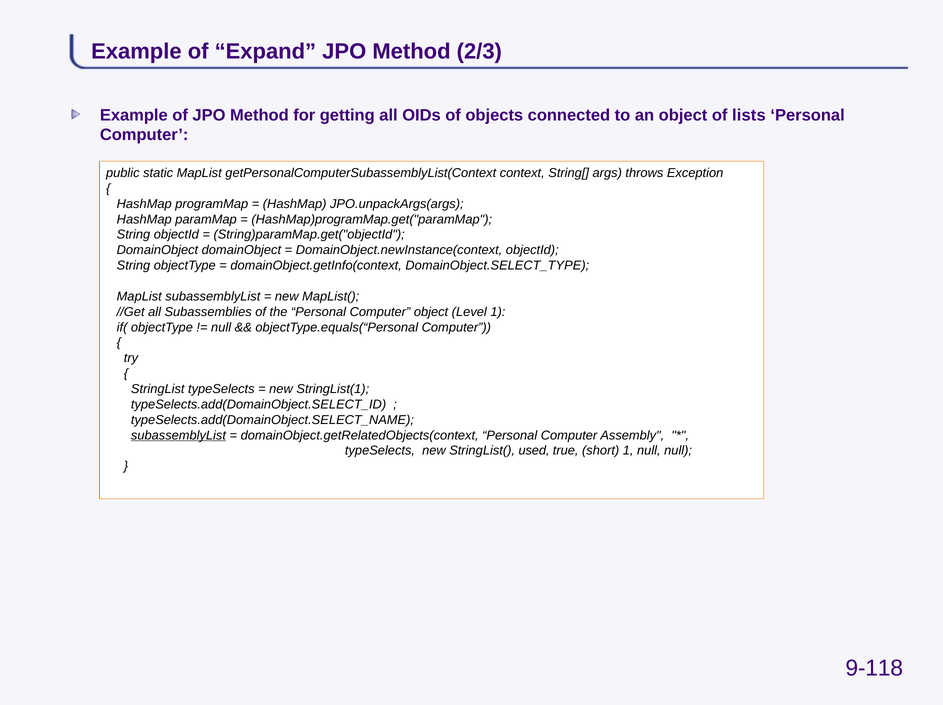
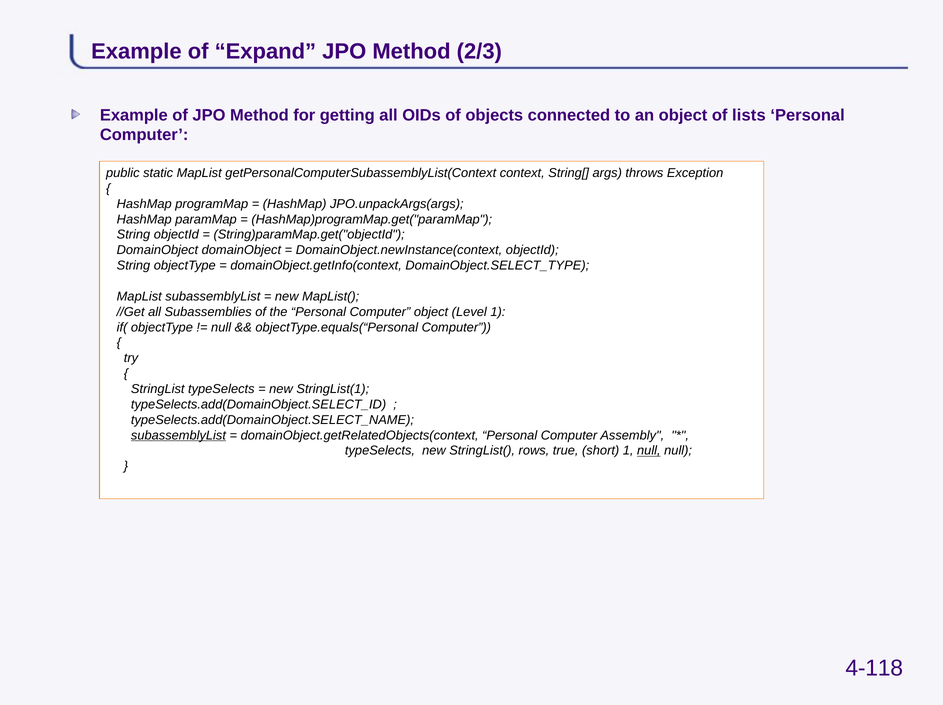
used: used -> rows (534, 450)
null underline: none -> present (649, 450)
9-118: 9-118 -> 4-118 (874, 668)
